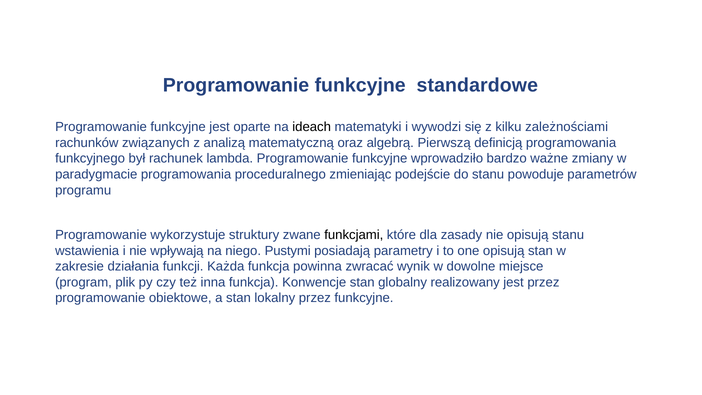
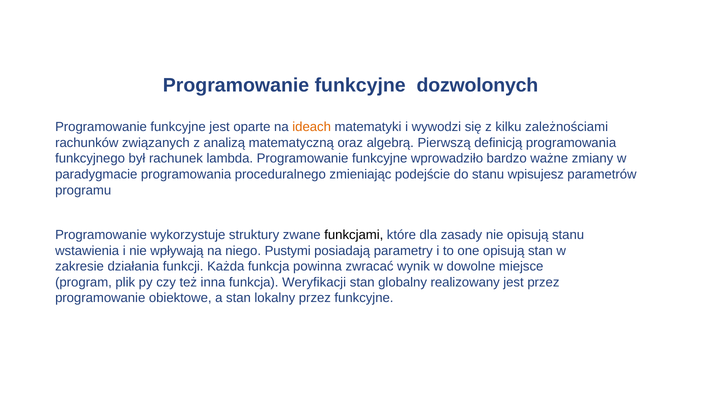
standardowe: standardowe -> dozwolonych (477, 85)
ideach colour: black -> orange (312, 127)
powoduje: powoduje -> wpisujesz (536, 174)
Konwencje: Konwencje -> Weryfikacji (314, 282)
